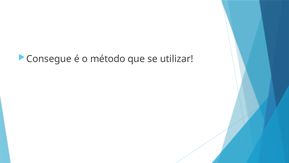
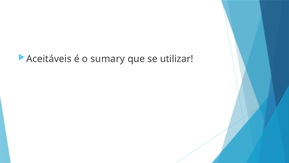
Consegue: Consegue -> Aceitáveis (49, 59)
método: método -> sumary (108, 59)
